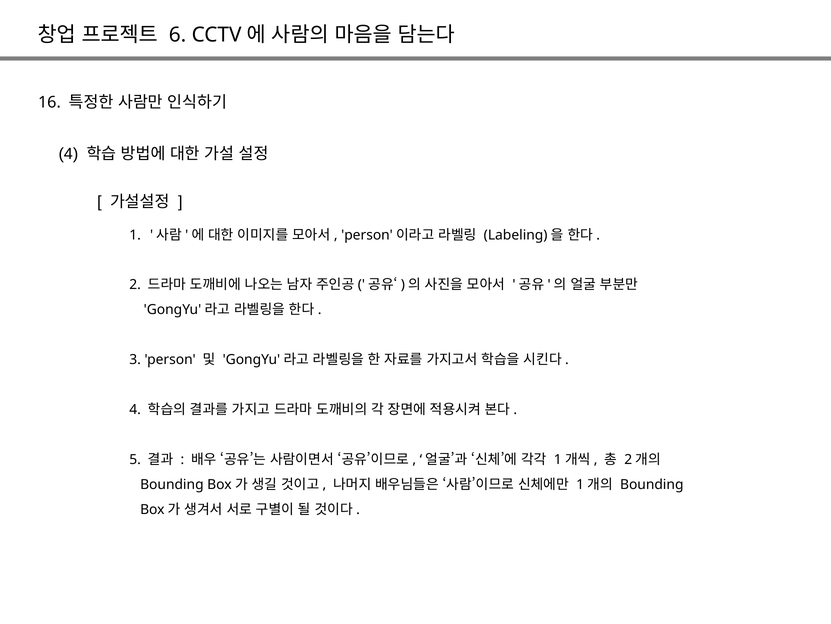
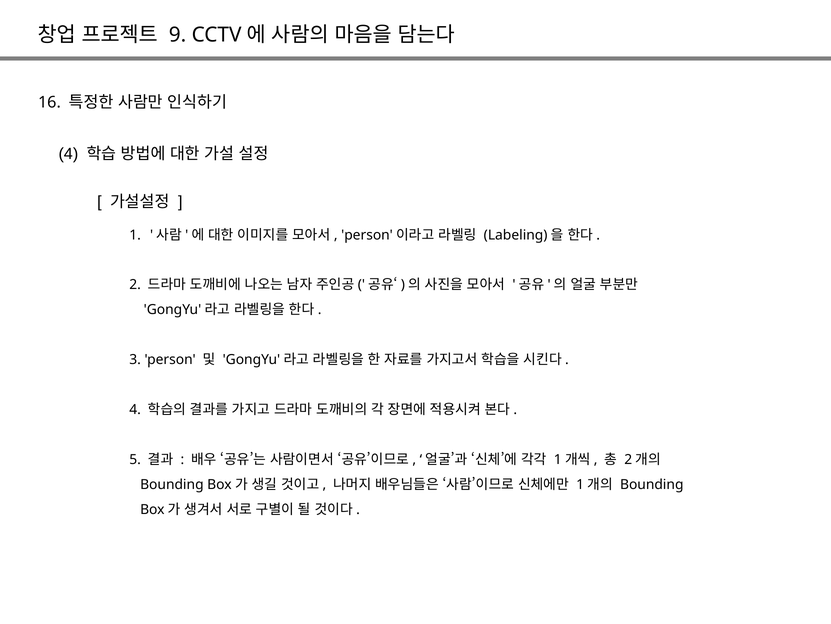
6: 6 -> 9 (178, 35)
